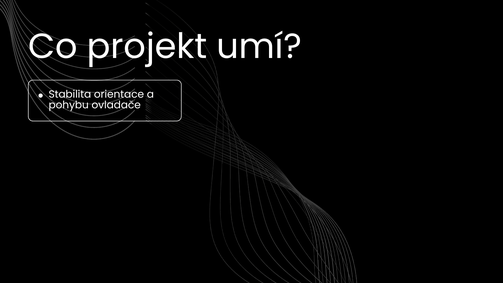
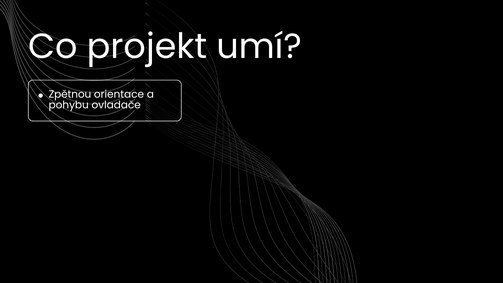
Stabilita: Stabilita -> Zpětnou (70, 94)
